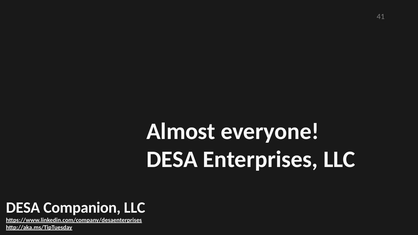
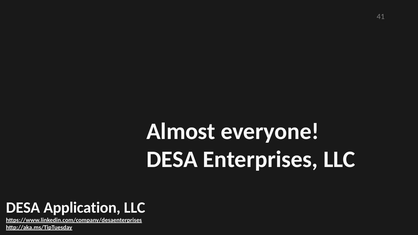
Companion: Companion -> Application (82, 208)
